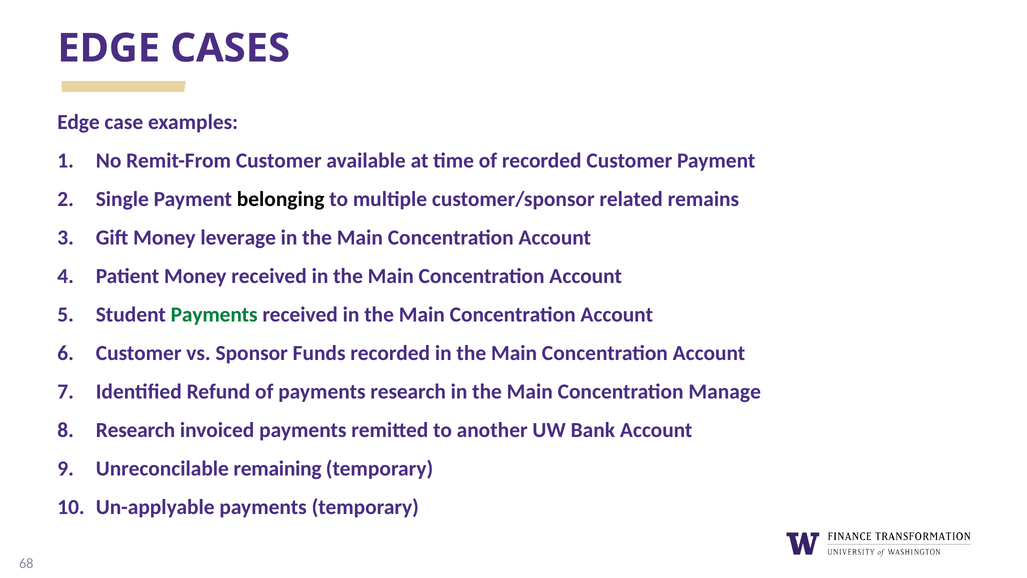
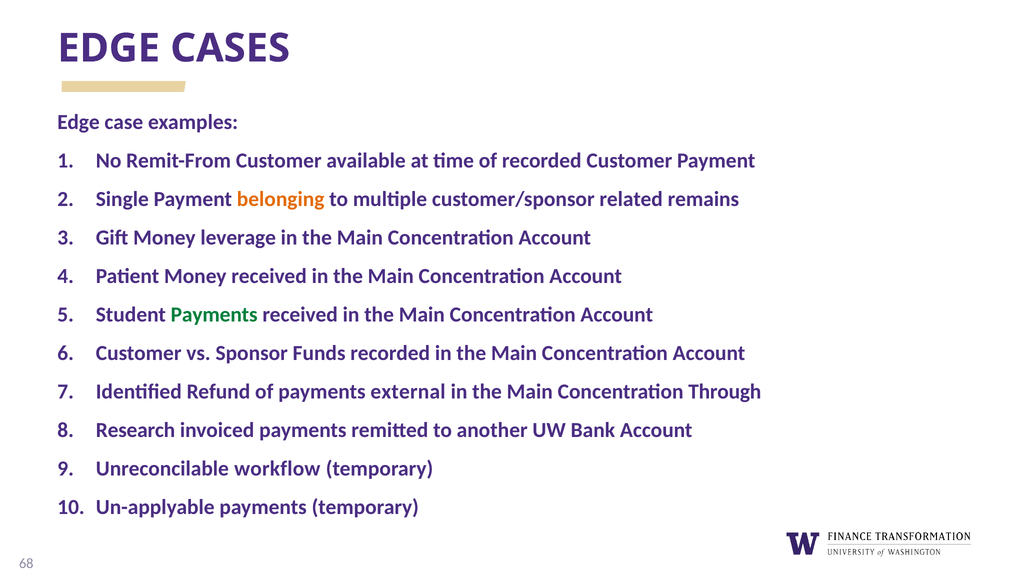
belonging colour: black -> orange (281, 199)
payments research: research -> external (408, 392)
Manage: Manage -> Through (725, 392)
remaining: remaining -> workflow (277, 469)
